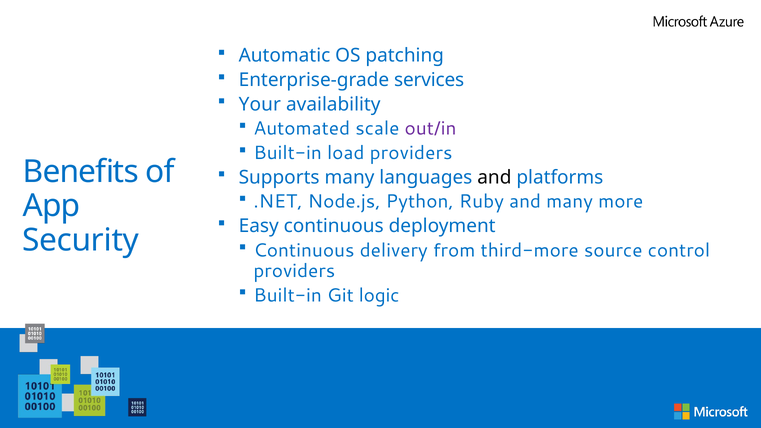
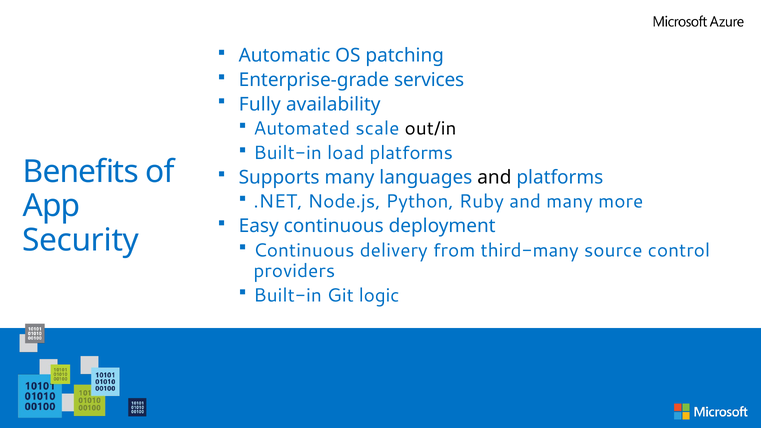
Your: Your -> Fully (260, 104)
out/in colour: purple -> black (431, 129)
load providers: providers -> platforms (411, 153)
third-more: third-more -> third-many (530, 250)
